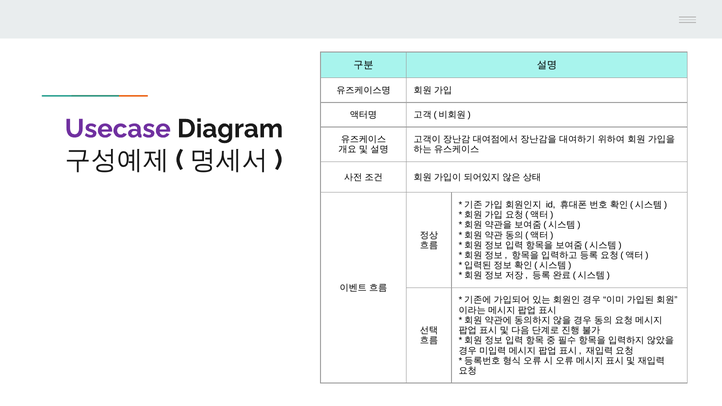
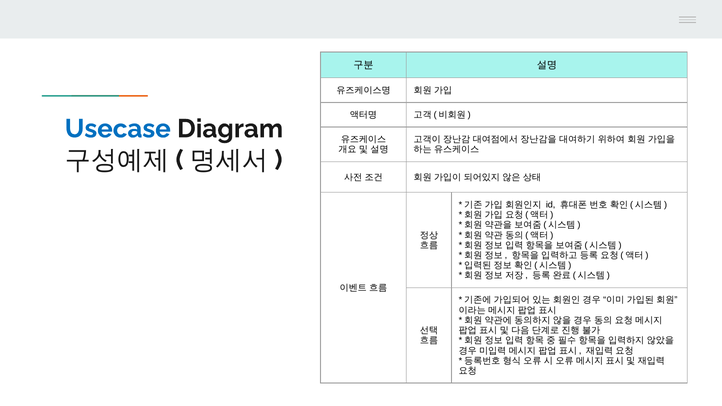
Usecase colour: purple -> blue (118, 129)
